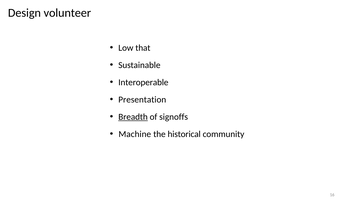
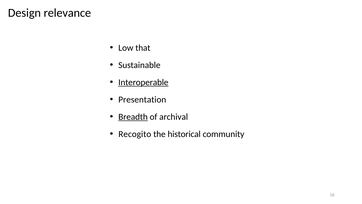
volunteer: volunteer -> relevance (67, 13)
Interoperable underline: none -> present (143, 82)
signoffs: signoffs -> archival (174, 117)
Machine: Machine -> Recogito (135, 134)
